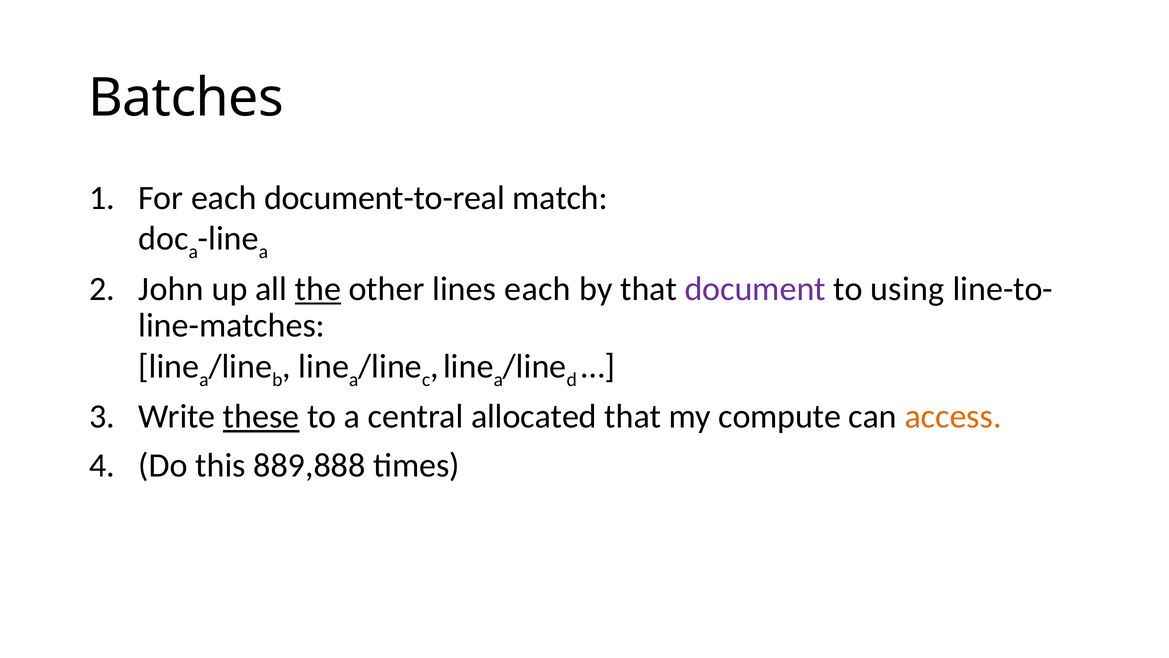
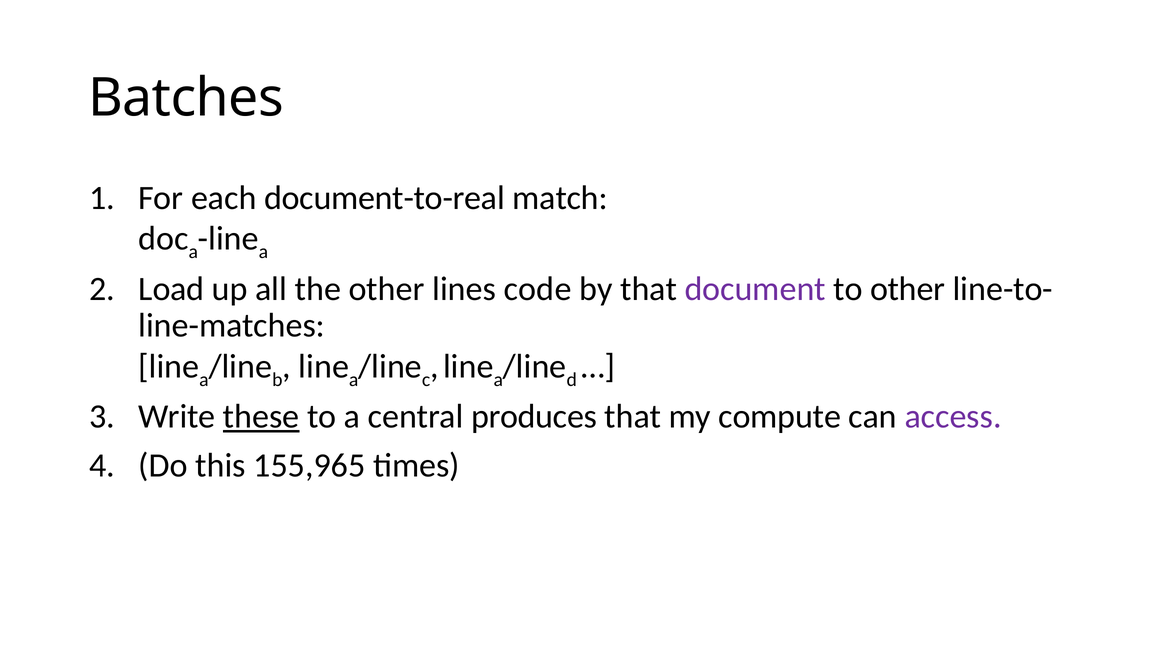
John: John -> Load (171, 289)
the underline: present -> none (318, 289)
lines each: each -> code (538, 289)
to using: using -> other (908, 289)
allocated: allocated -> produces (534, 416)
access colour: orange -> purple (953, 416)
889,888: 889,888 -> 155,965 (309, 465)
